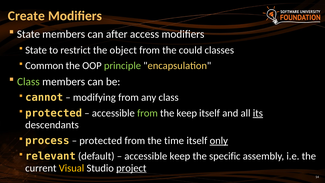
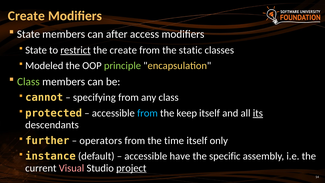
restrict underline: none -> present (76, 50)
the object: object -> create (123, 50)
could: could -> static (191, 50)
Common: Common -> Modeled (44, 66)
modifying: modifying -> specifying (94, 97)
from colour: light green -> light blue (147, 113)
process: process -> further (47, 140)
protected: protected -> operators (101, 140)
only underline: present -> none (219, 140)
relevant: relevant -> instance (50, 156)
accessible keep: keep -> have (180, 156)
Visual colour: yellow -> pink (72, 168)
